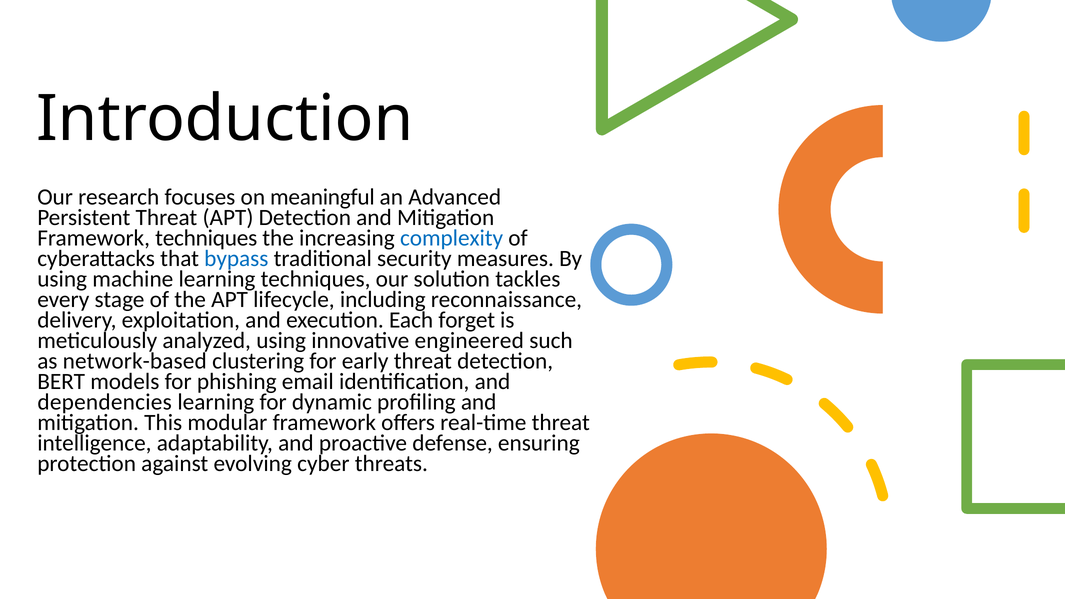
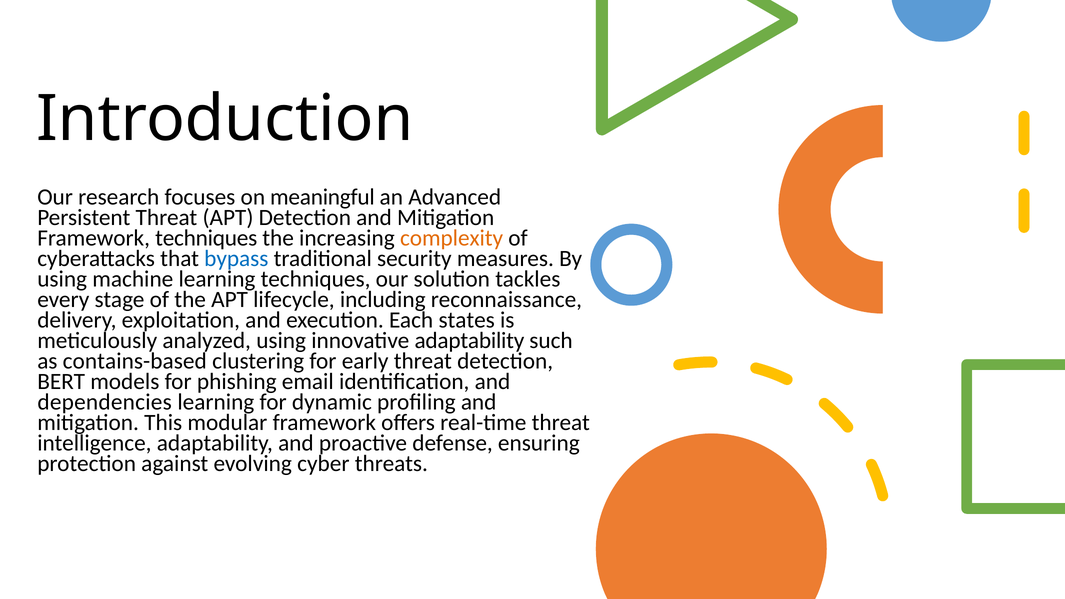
complexity colour: blue -> orange (452, 238)
forget: forget -> states (467, 320)
innovative engineered: engineered -> adaptability (469, 341)
network-based: network-based -> contains-based (135, 361)
